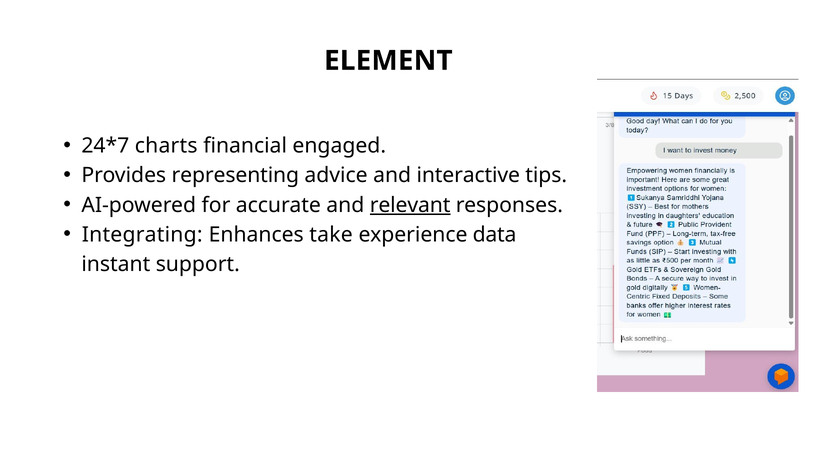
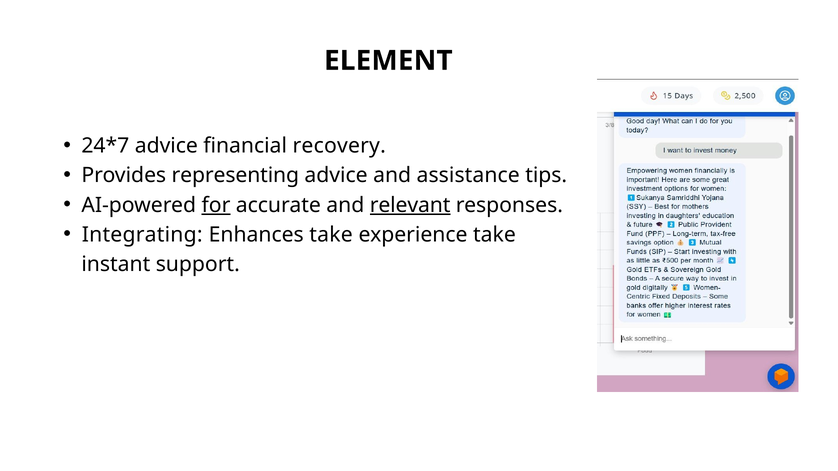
charts: charts -> advice (166, 146)
engaged: engaged -> recovery (339, 146)
interactive: interactive -> assistance (468, 176)
for underline: none -> present (216, 205)
experience data: data -> take (494, 235)
